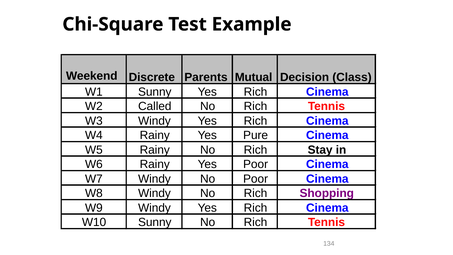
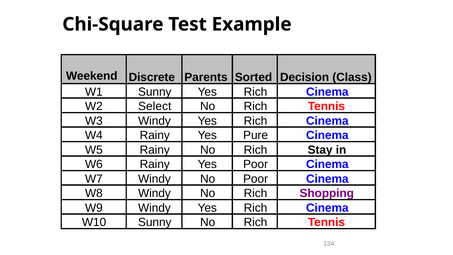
Mutual: Mutual -> Sorted (254, 77)
Called: Called -> Select (155, 106)
